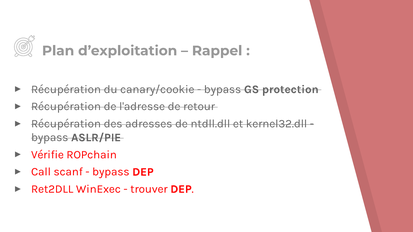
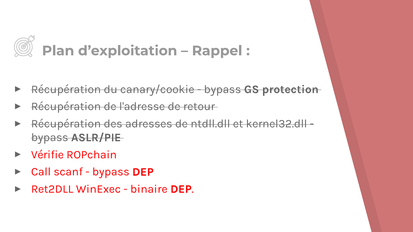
trouver: trouver -> binaire (149, 189)
